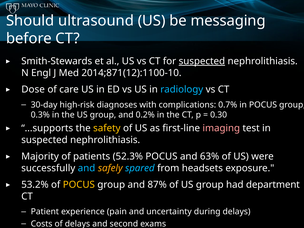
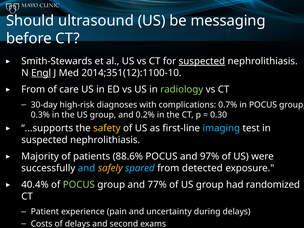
Engl underline: none -> present (41, 73)
2014;871(12):1100-10: 2014;871(12):1100-10 -> 2014;351(12):1100-10 (131, 73)
Dose: Dose -> From (33, 89)
radiology colour: light blue -> light green (182, 89)
imaging colour: pink -> light blue (221, 128)
52.3%: 52.3% -> 88.6% (128, 156)
63%: 63% -> 97% (210, 156)
headsets: headsets -> detected (202, 168)
53.2%: 53.2% -> 40.4% (35, 185)
POCUS colour: yellow -> light green (79, 185)
87%: 87% -> 77% (157, 185)
department: department -> randomized (273, 185)
